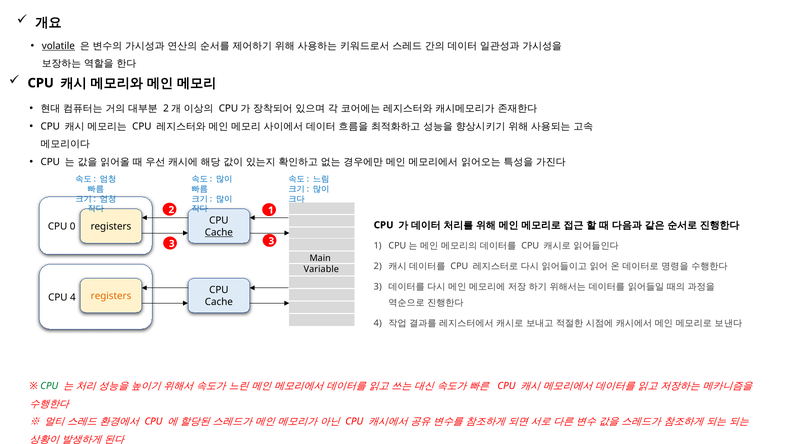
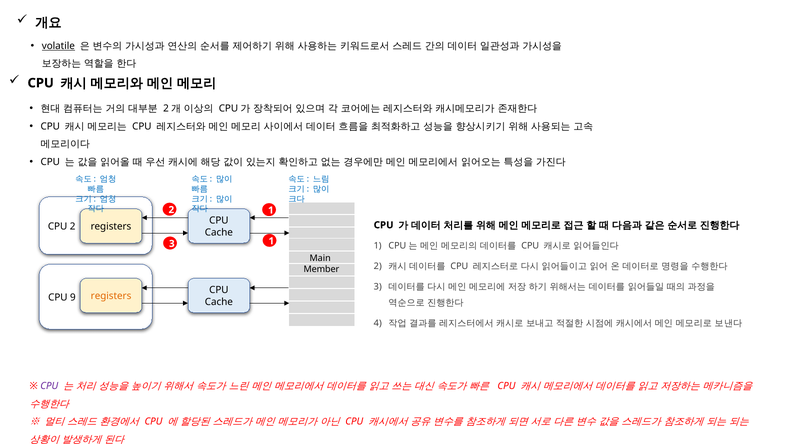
CPU 0: 0 -> 2 (73, 226)
Cache underline: present -> none (219, 232)
3 3: 3 -> 1 (271, 241)
Variable: Variable -> Member (321, 269)
CPU 4: 4 -> 9 (73, 297)
CPU colour: green -> purple (49, 386)
